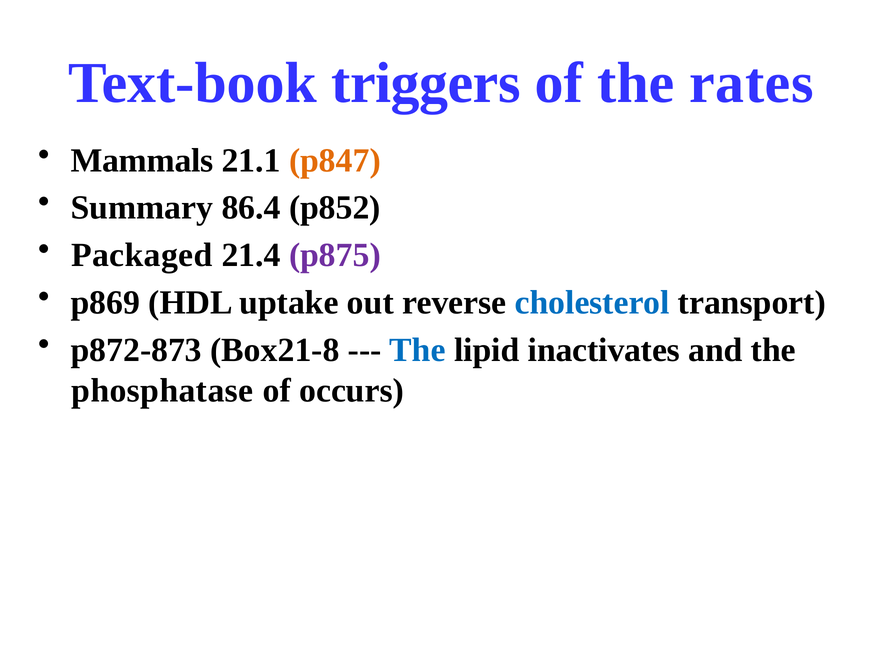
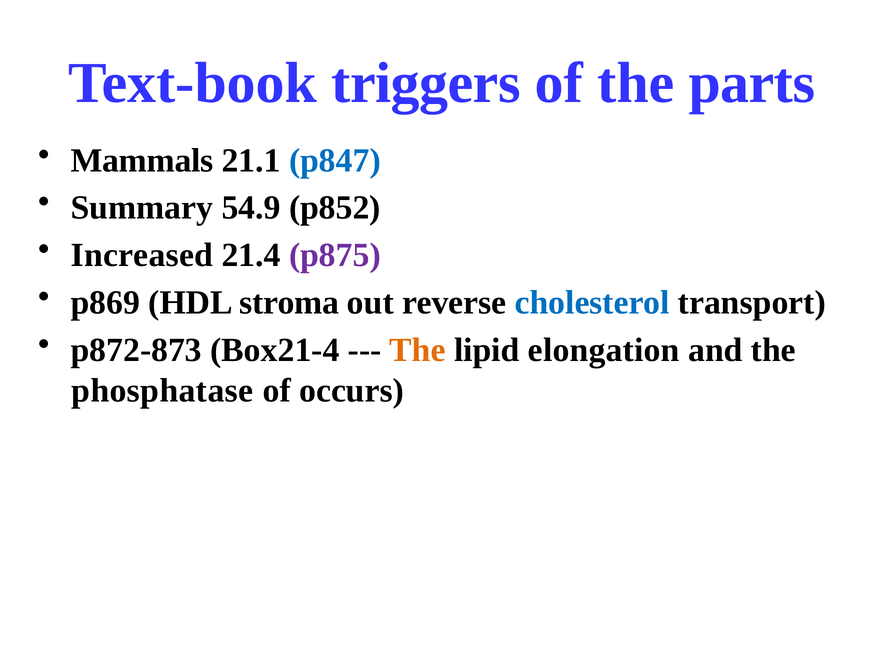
rates: rates -> parts (752, 83)
p847 colour: orange -> blue (335, 160)
86.4: 86.4 -> 54.9 (251, 208)
Packaged: Packaged -> Increased (142, 255)
uptake: uptake -> stroma (289, 302)
Box21-8: Box21-8 -> Box21-4 (275, 350)
The colour: blue -> orange (417, 350)
inactivates: inactivates -> elongation (604, 350)
